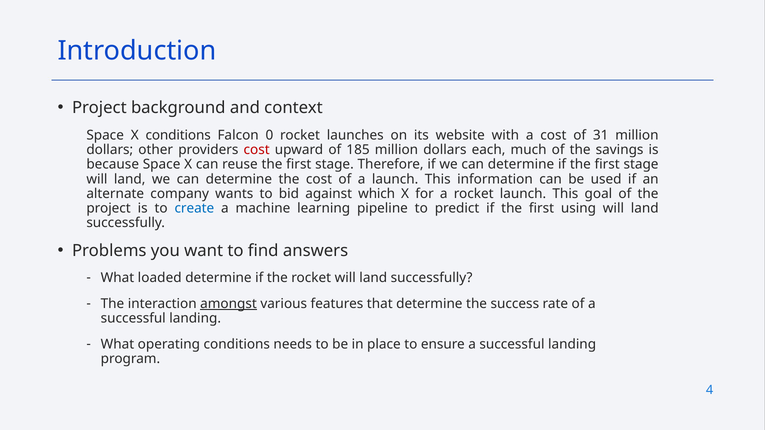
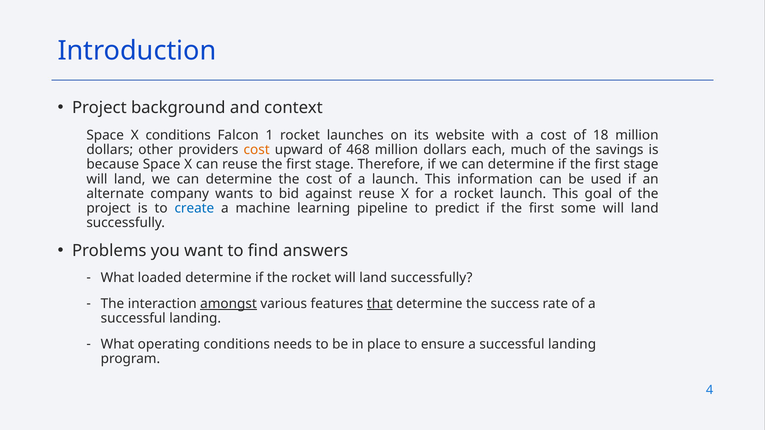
0: 0 -> 1 (269, 135)
31: 31 -> 18 (601, 135)
cost colour: red -> orange (257, 150)
185: 185 -> 468 (358, 150)
against which: which -> reuse (377, 194)
using: using -> some (578, 209)
that underline: none -> present (380, 304)
